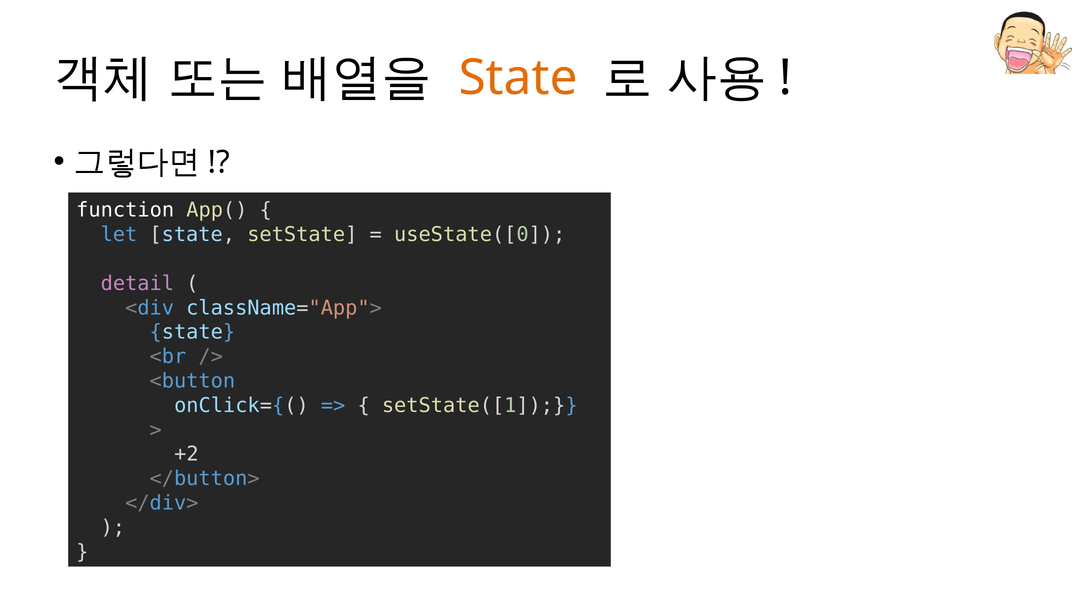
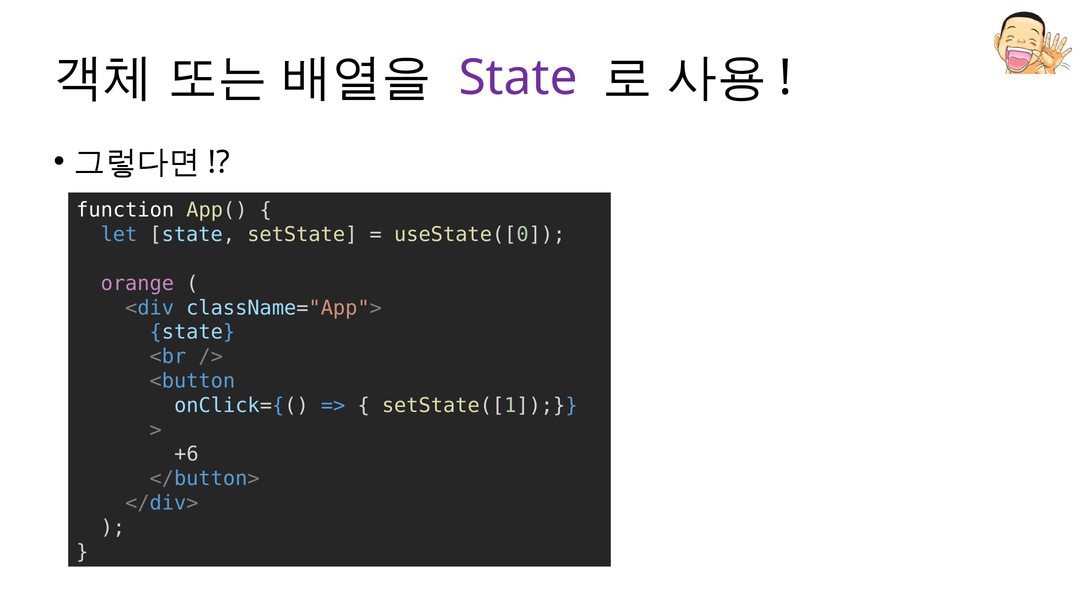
State colour: orange -> purple (518, 78)
detail: detail -> orange (137, 284)
+2: +2 -> +6 (186, 454)
